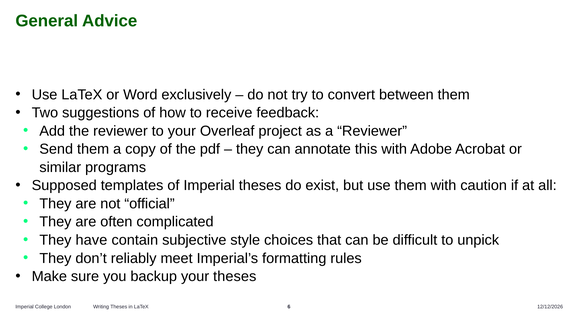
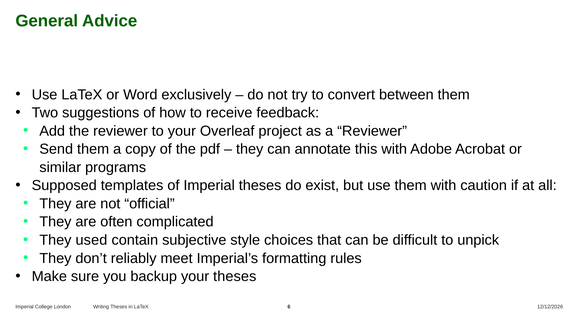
have: have -> used (91, 240)
